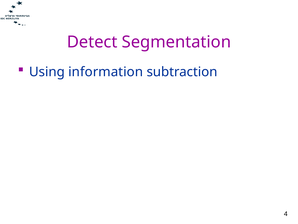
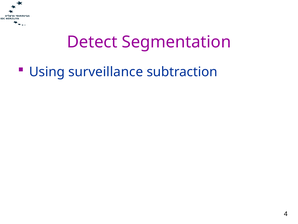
information: information -> surveillance (106, 72)
